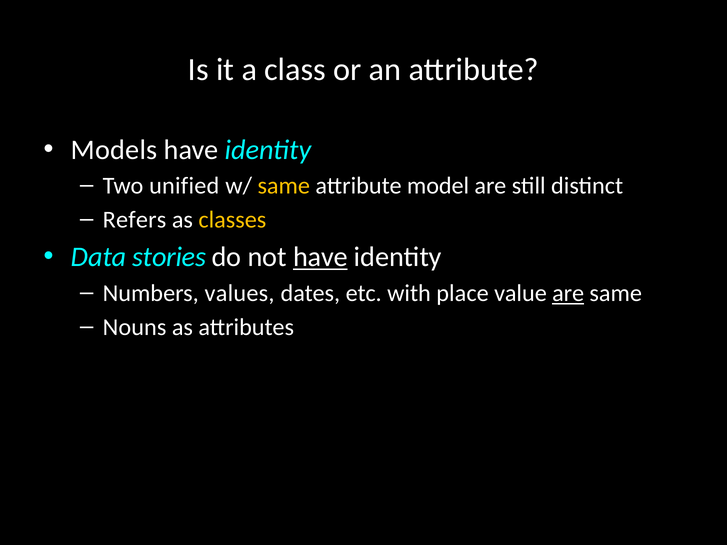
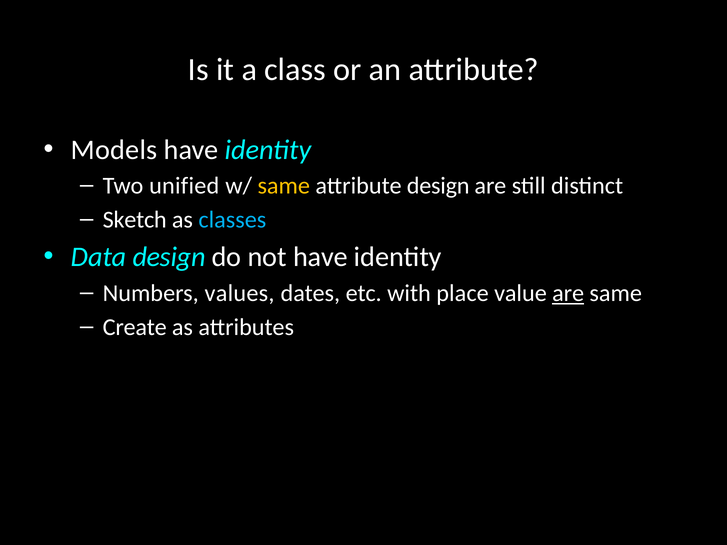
attribute model: model -> design (438, 186)
Refers: Refers -> Sketch (135, 220)
classes colour: yellow -> light blue (232, 220)
Data stories: stories -> design (169, 257)
have underline: present -> none (320, 257)
Nouns: Nouns -> Create (135, 327)
